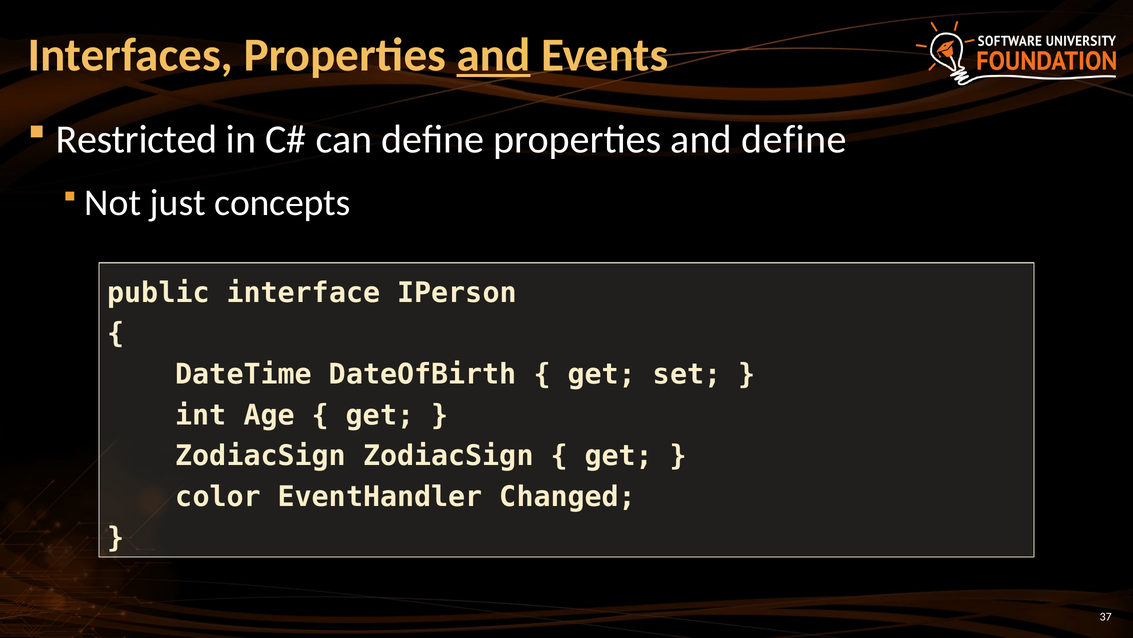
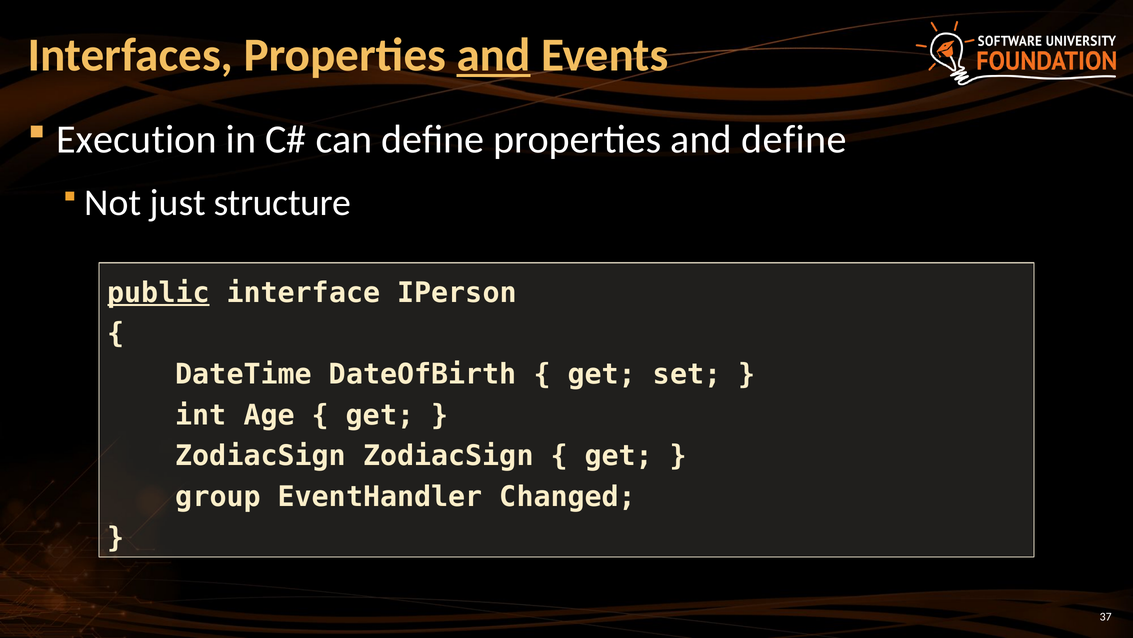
Restricted: Restricted -> Execution (136, 140)
concepts: concepts -> structure (282, 203)
public underline: none -> present (159, 293)
color: color -> group (218, 497)
